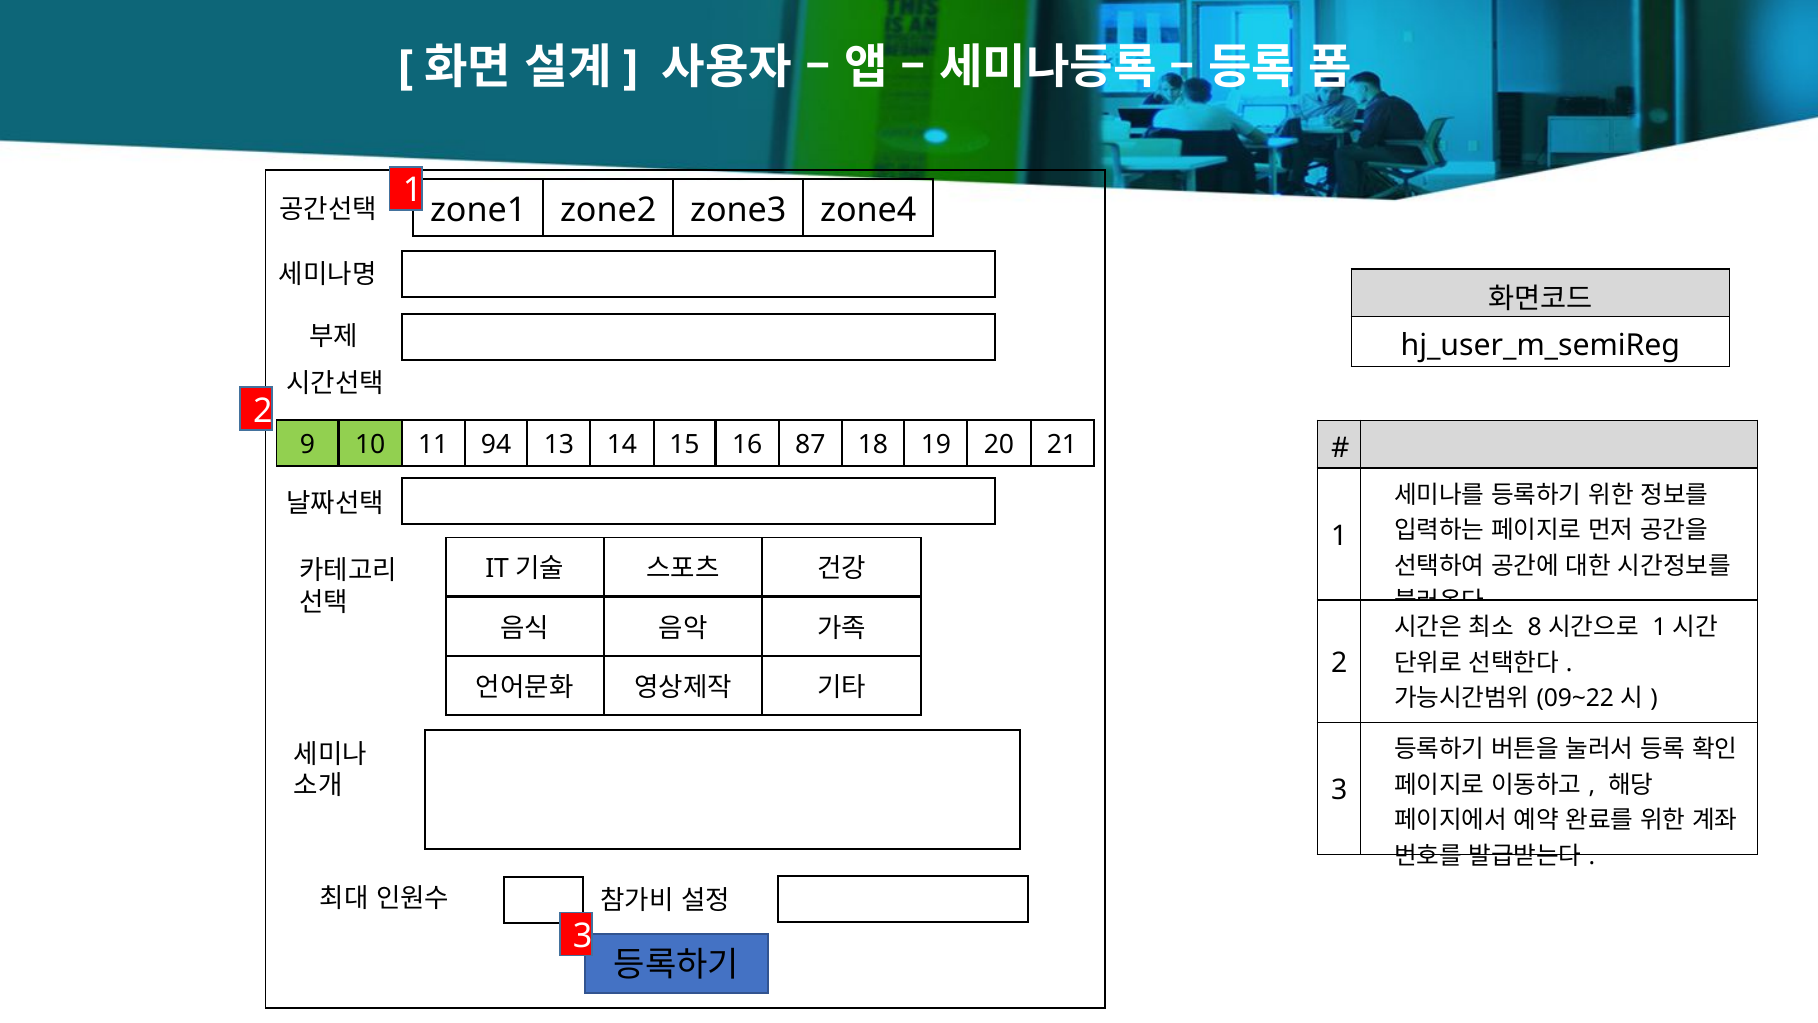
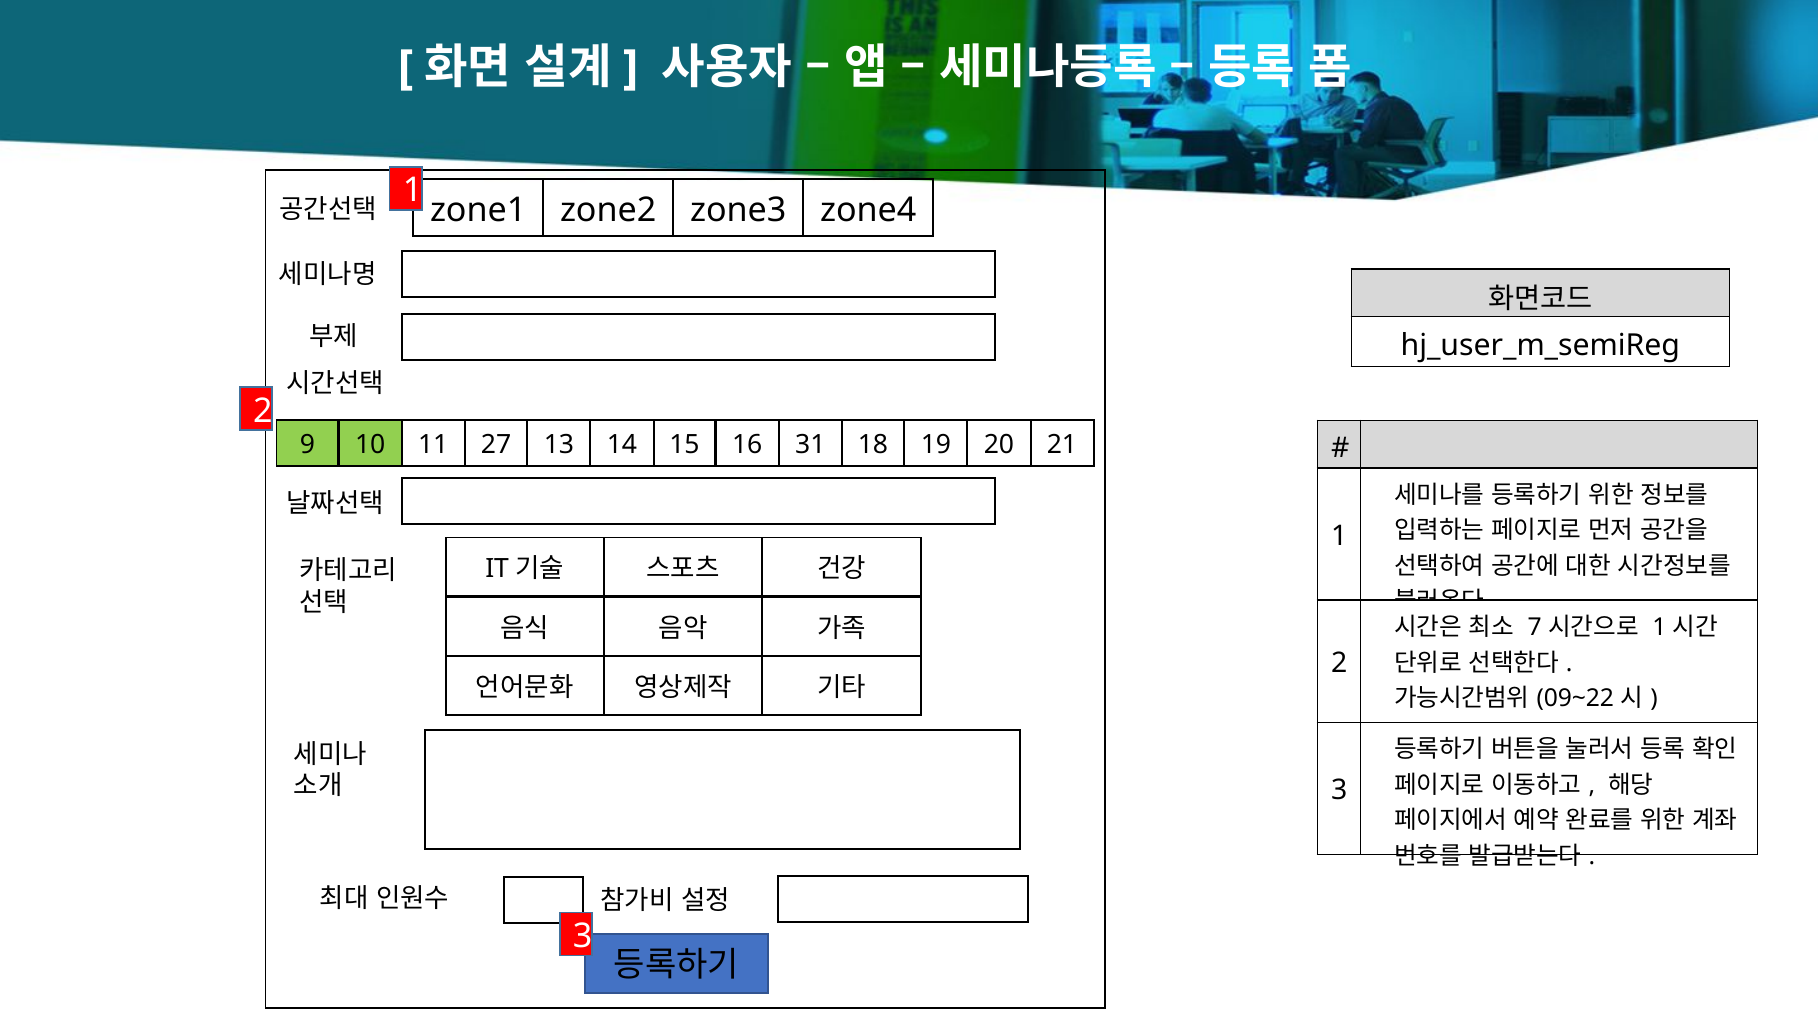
94: 94 -> 27 (496, 444)
87: 87 -> 31 (810, 444)
8: 8 -> 7 (1535, 627)
